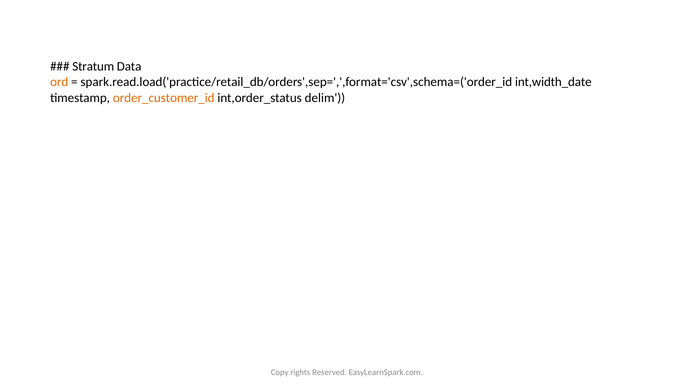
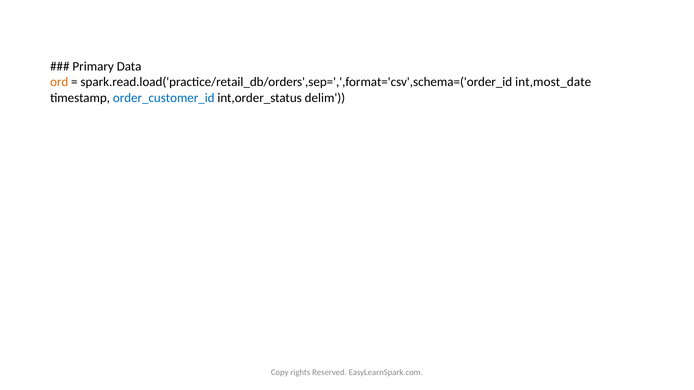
Stratum: Stratum -> Primary (93, 67)
int,width_date: int,width_date -> int,most_date (553, 82)
order_customer_id colour: orange -> blue (164, 98)
